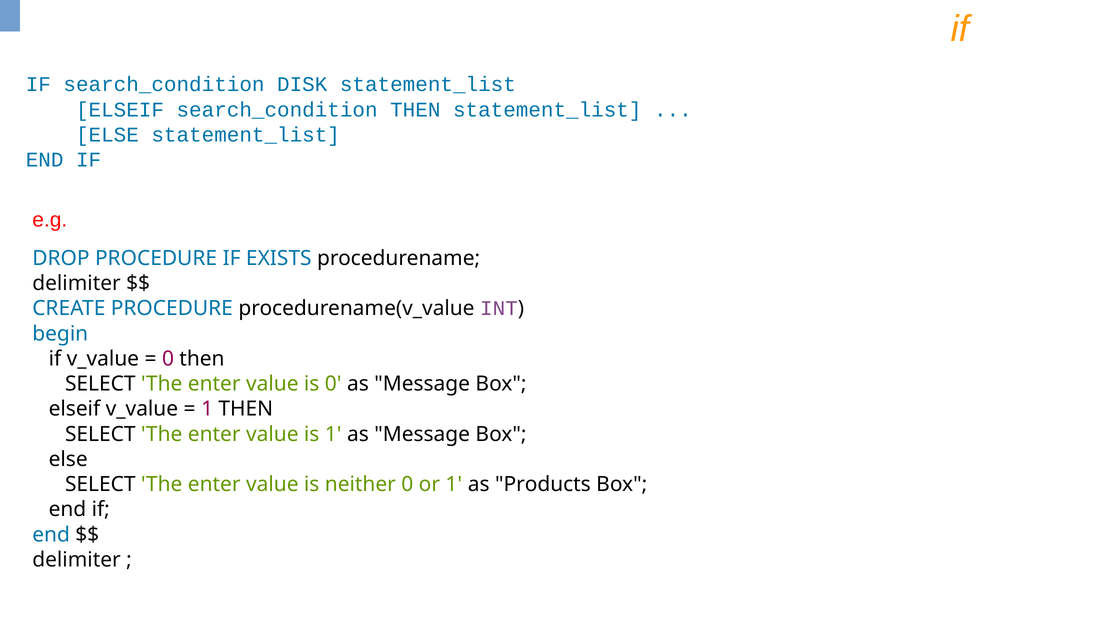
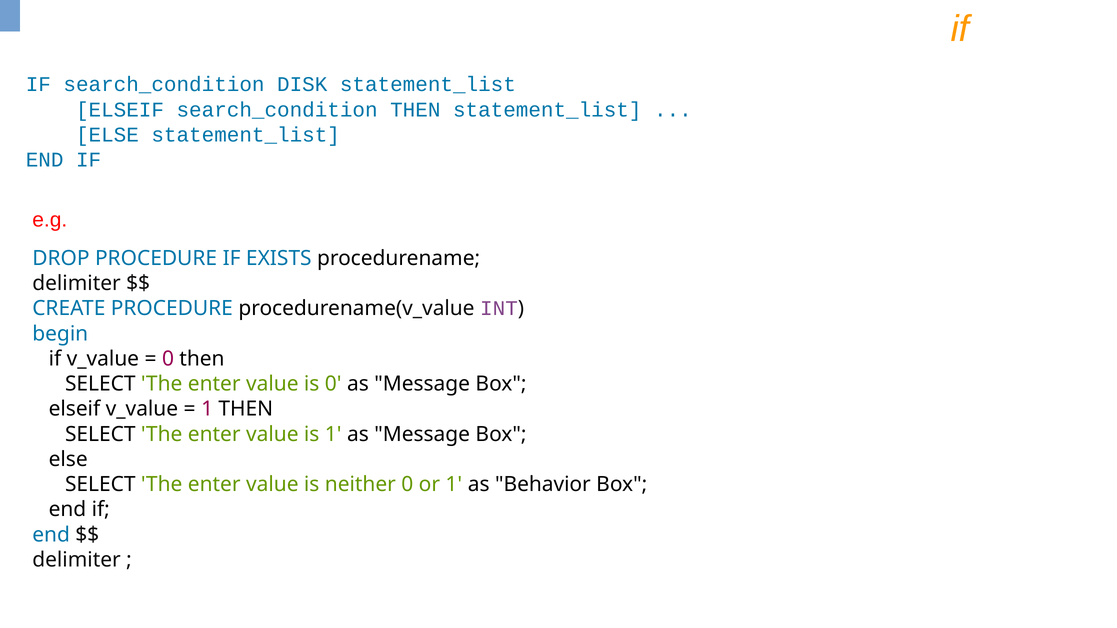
Products: Products -> Behavior (543, 485)
